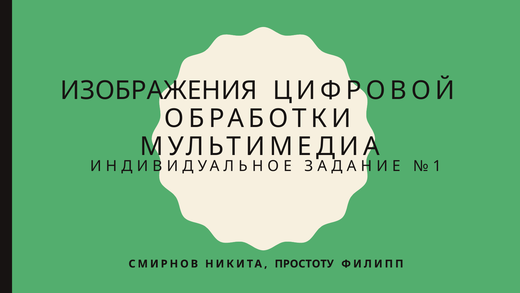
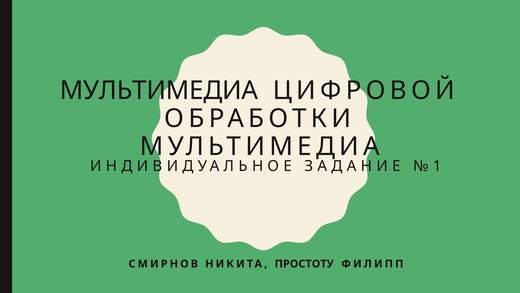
ИЗОБРАЖЕНИЯ: ИЗОБРАЖЕНИЯ -> МУЛЬТИМЕДИА (159, 90)
